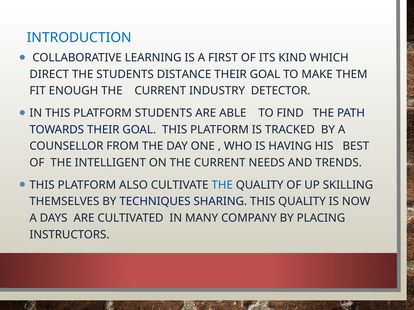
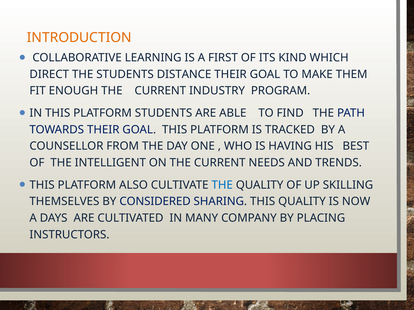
INTRODUCTION colour: blue -> orange (79, 38)
DETECTOR: DETECTOR -> PROGRAM (281, 91)
TECHNIQUES: TECHNIQUES -> CONSIDERED (155, 202)
